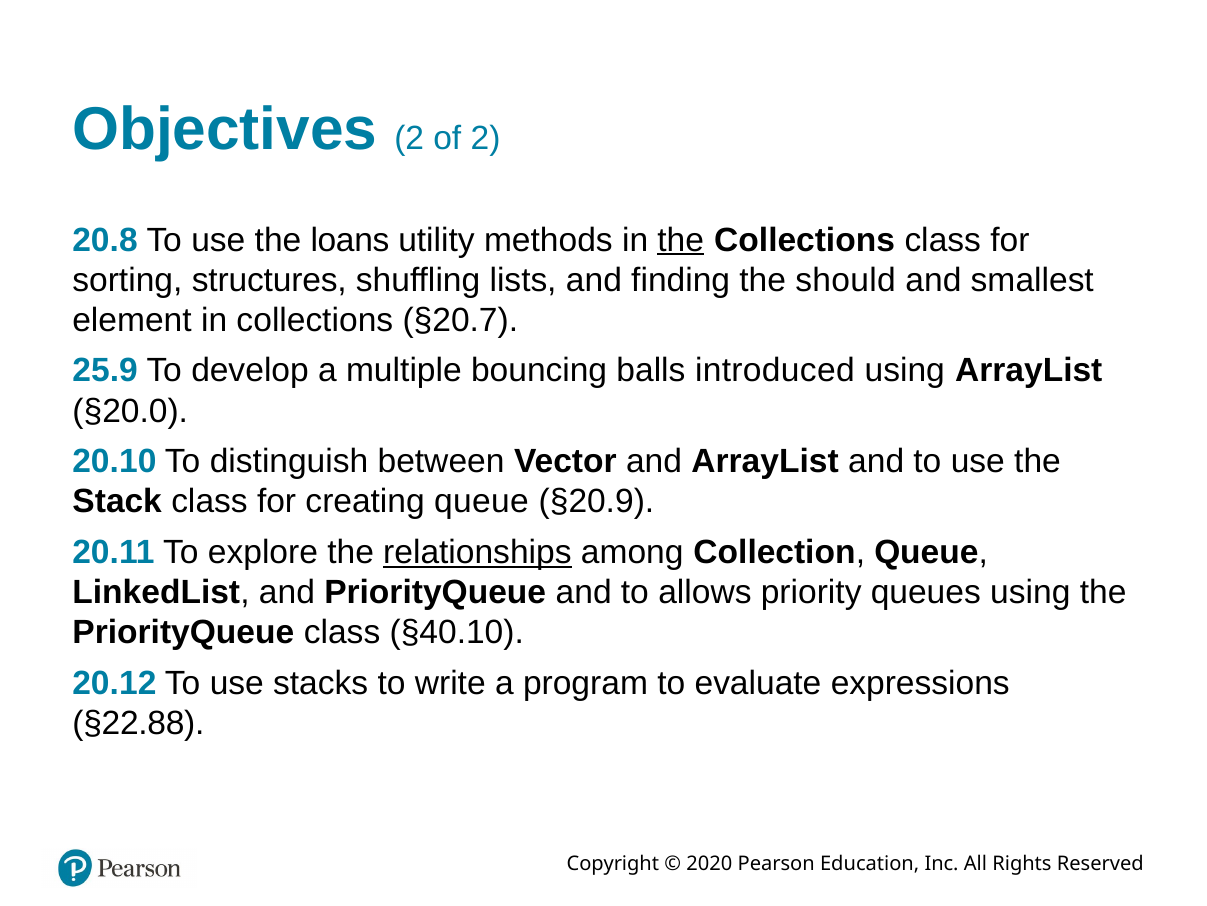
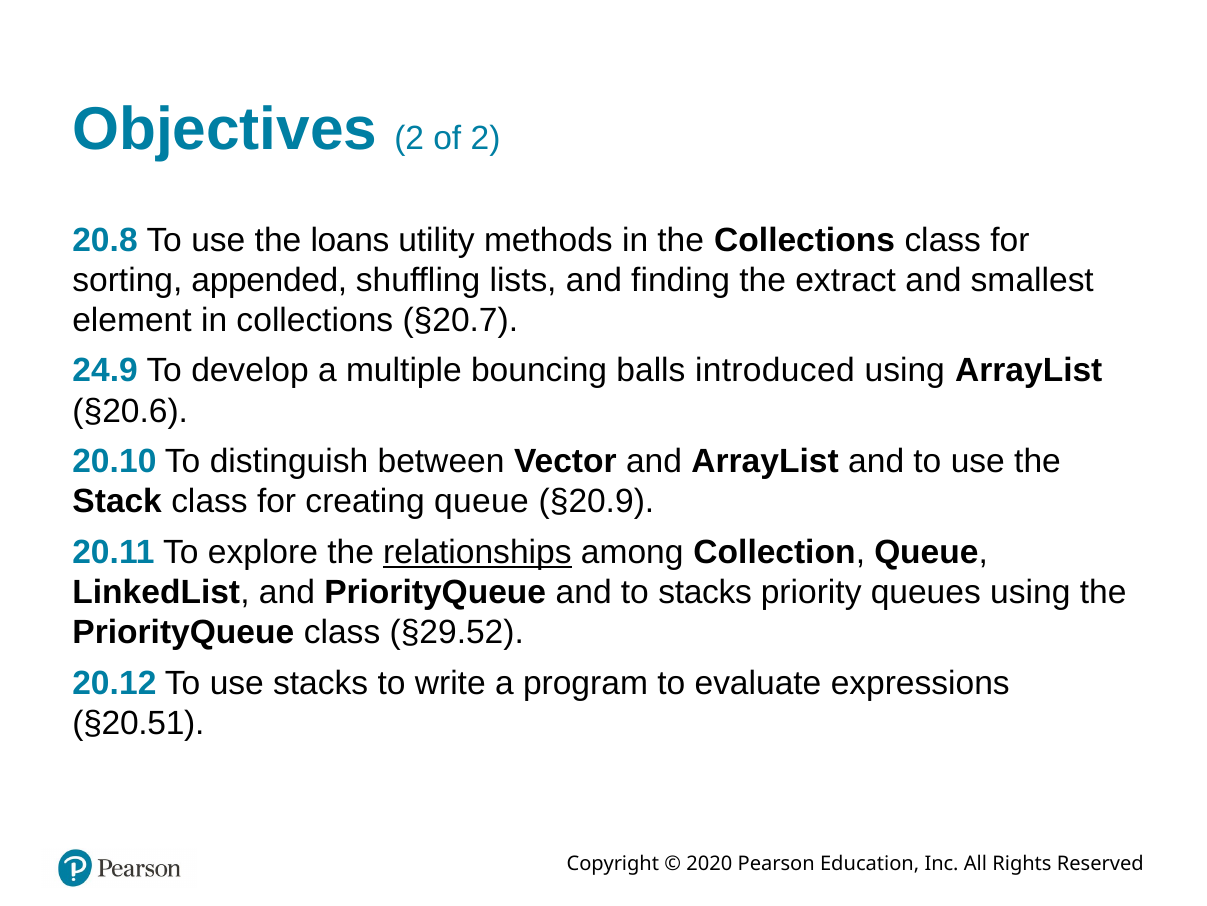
the underline: present -> none (681, 240)
structures: structures -> appended (269, 280)
should: should -> extract (846, 280)
25.9: 25.9 -> 24.9 (105, 371)
§20.0: §20.0 -> §20.6 (130, 411)
to allows: allows -> stacks (705, 592)
§40.10: §40.10 -> §29.52 (457, 632)
§22.88: §22.88 -> §20.51 (138, 723)
